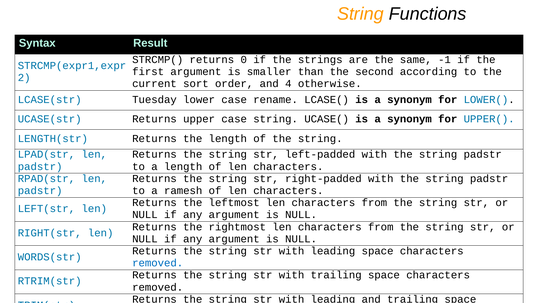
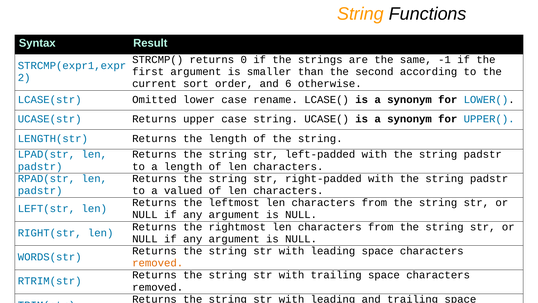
4: 4 -> 6 (288, 84)
Tuesday: Tuesday -> Omitted (154, 99)
ramesh: ramesh -> valued (183, 190)
removed colour: blue -> orange (158, 263)
